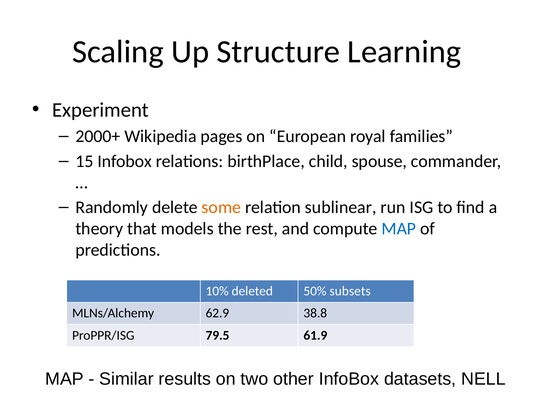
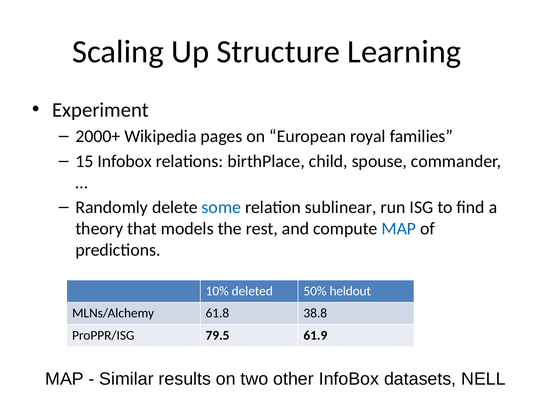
some colour: orange -> blue (221, 208)
subsets: subsets -> heldout (350, 291)
62.9: 62.9 -> 61.8 (217, 314)
